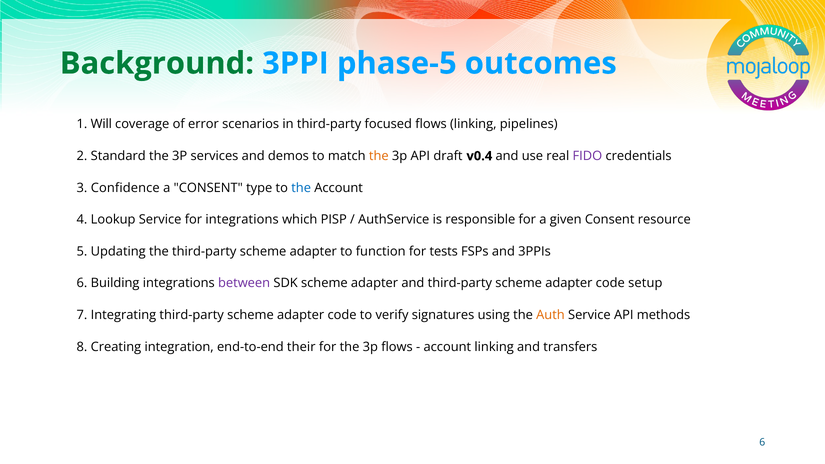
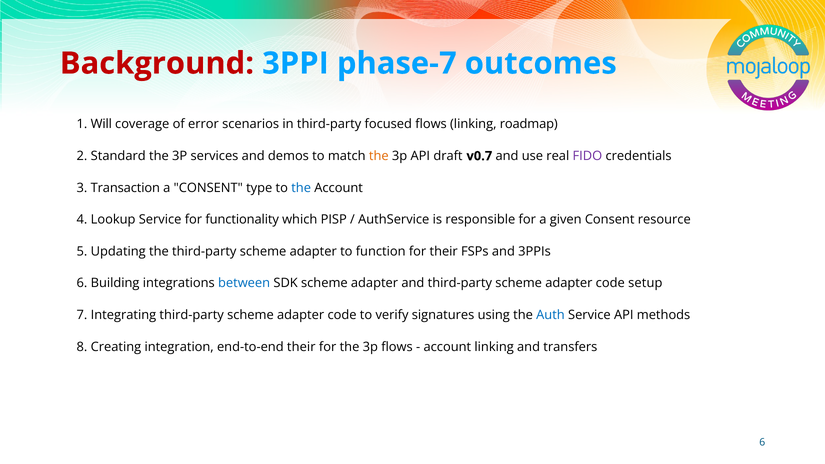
Background colour: green -> red (157, 63)
phase-5: phase-5 -> phase-7 (397, 63)
pipelines: pipelines -> roadmap (529, 124)
v0.4: v0.4 -> v0.7 (479, 156)
Confidence: Confidence -> Transaction (125, 188)
for integrations: integrations -> functionality (242, 220)
for tests: tests -> their (444, 251)
between colour: purple -> blue (244, 283)
Auth colour: orange -> blue (550, 315)
